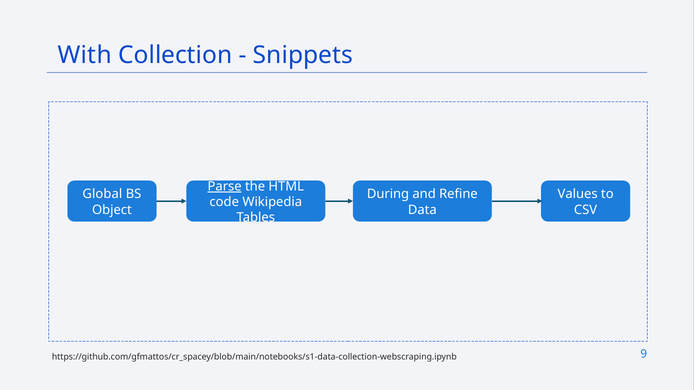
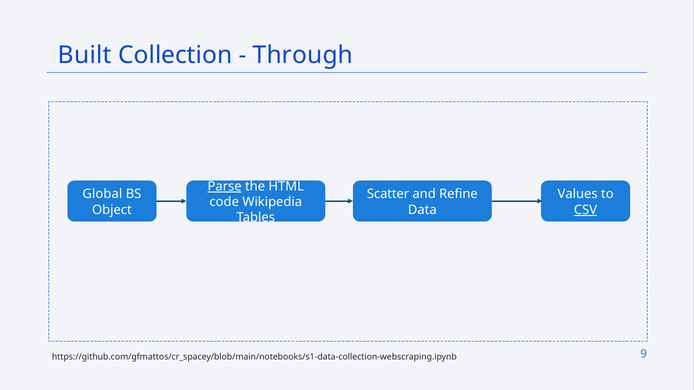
With: With -> Built (85, 55)
Snippets: Snippets -> Through (303, 55)
During: During -> Scatter (388, 194)
CSV underline: none -> present (586, 210)
